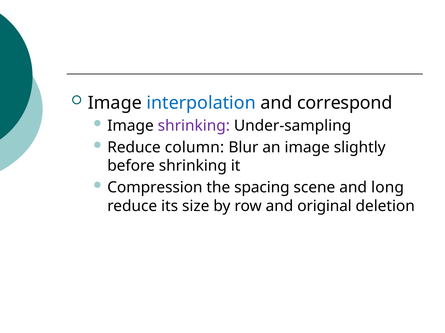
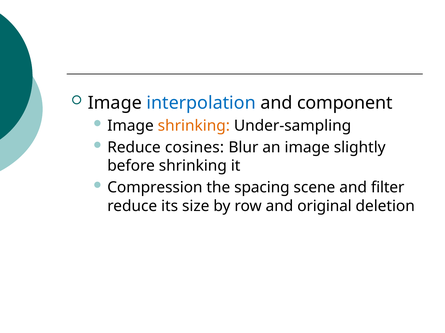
correspond: correspond -> component (345, 103)
shrinking colour: purple -> orange (194, 126)
column: column -> cosines (194, 148)
long: long -> filter (388, 188)
